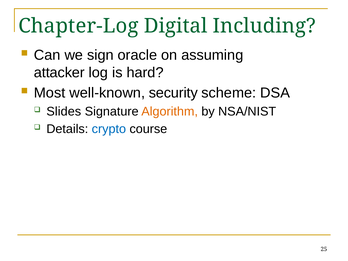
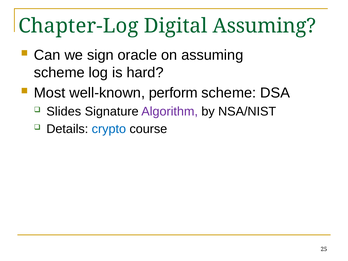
Digital Including: Including -> Assuming (264, 26)
attacker: attacker -> scheme (59, 73)
security: security -> perform (173, 93)
Algorithm colour: orange -> purple (170, 112)
